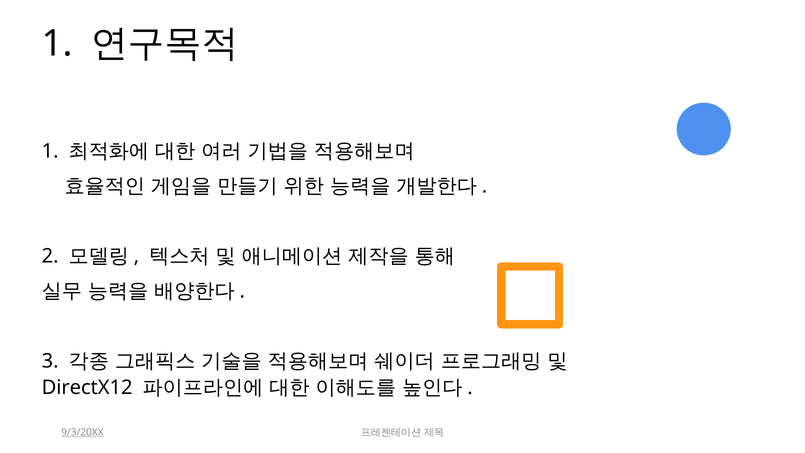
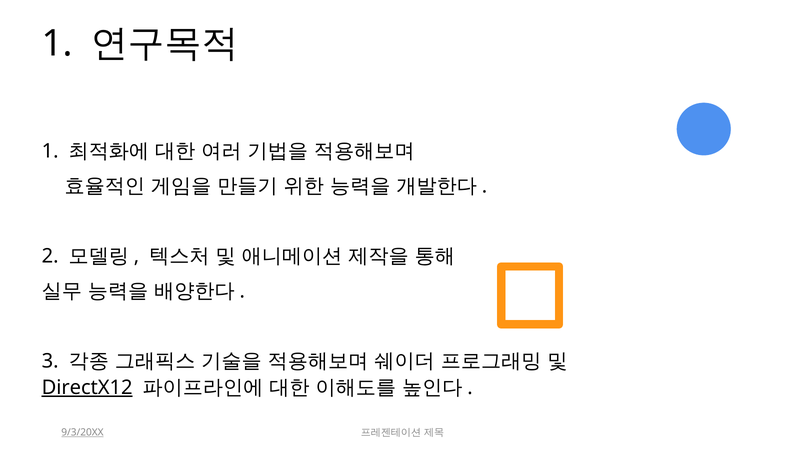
DirectX12 underline: none -> present (87, 387)
